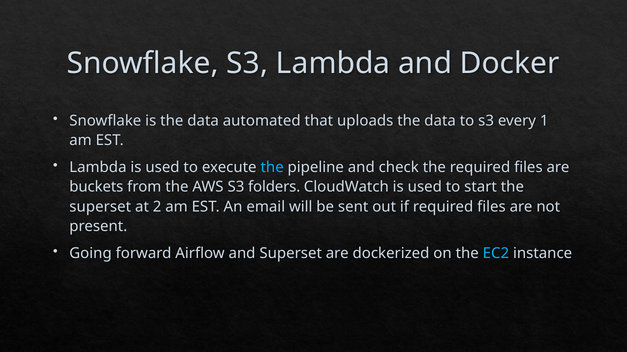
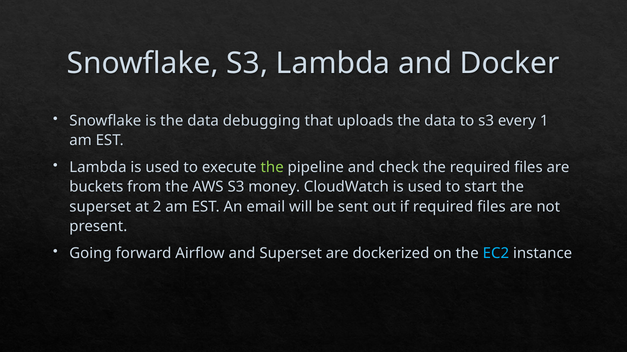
automated: automated -> debugging (262, 121)
the colour: light blue -> light green (272, 168)
folders: folders -> money (274, 187)
